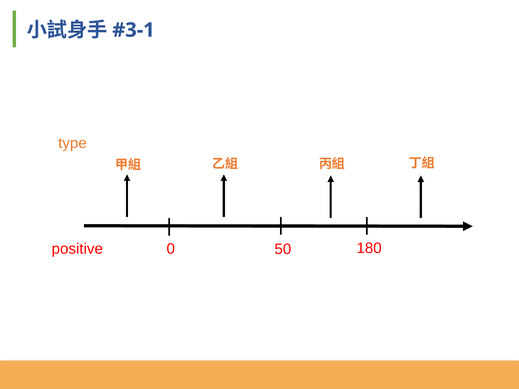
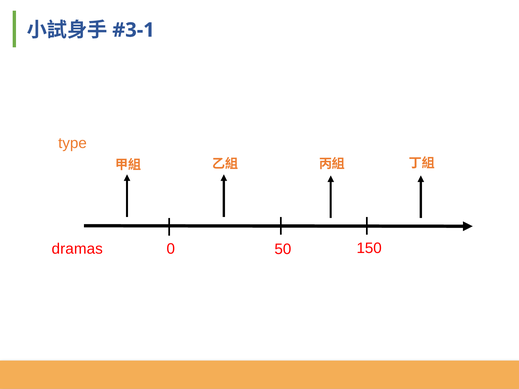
positive: positive -> dramas (77, 249)
180: 180 -> 150 (369, 248)
